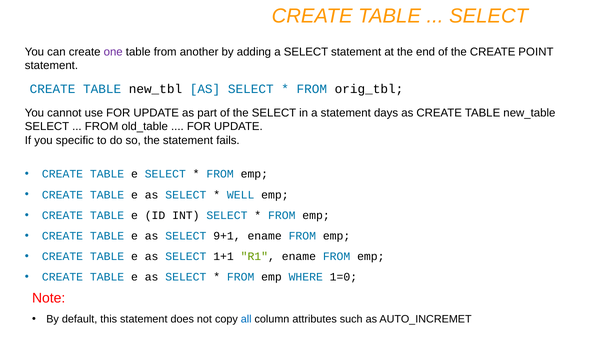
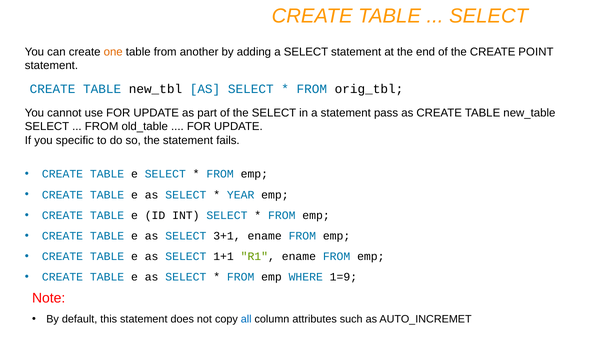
one colour: purple -> orange (113, 52)
days: days -> pass (386, 113)
WELL: WELL -> YEAR (241, 195)
9+1: 9+1 -> 3+1 (227, 236)
1=0: 1=0 -> 1=9 (343, 277)
